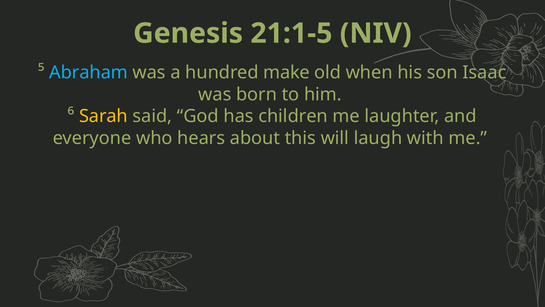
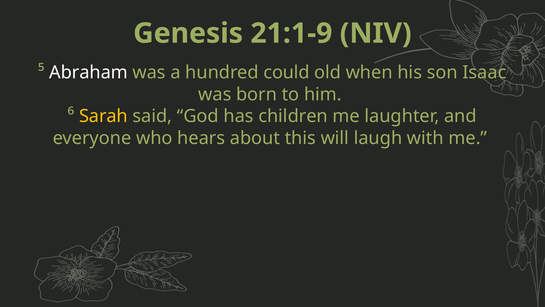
21:1-5: 21:1-5 -> 21:1-9 (291, 33)
Abraham colour: light blue -> white (89, 72)
make: make -> could (287, 72)
